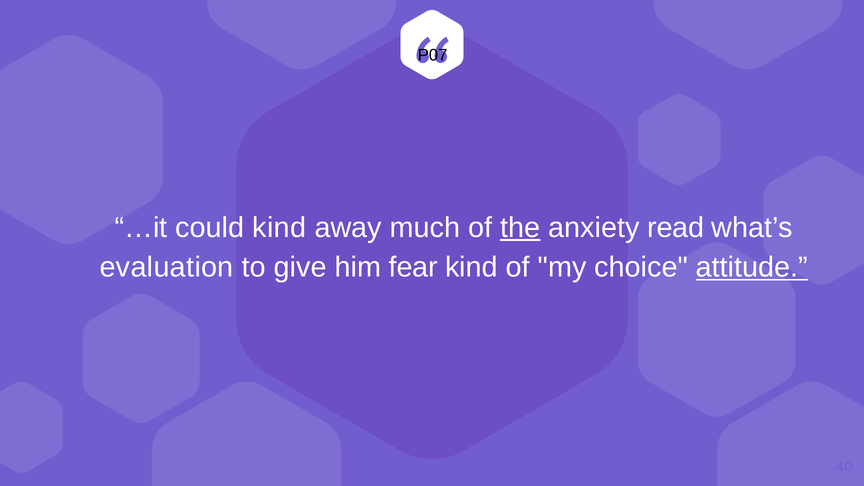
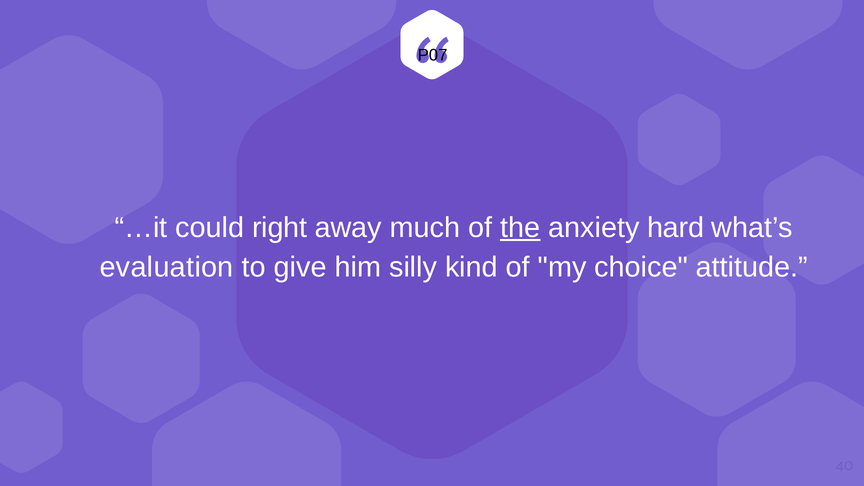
could kind: kind -> right (280, 228)
read: read -> hard (676, 228)
fear: fear -> silly (413, 267)
attitude underline: present -> none (752, 267)
